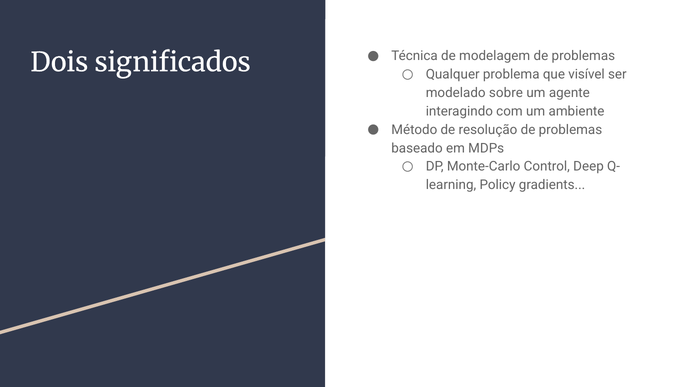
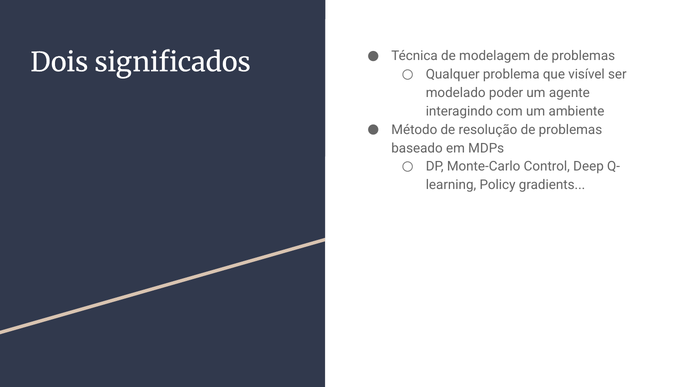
sobre: sobre -> poder (506, 93)
